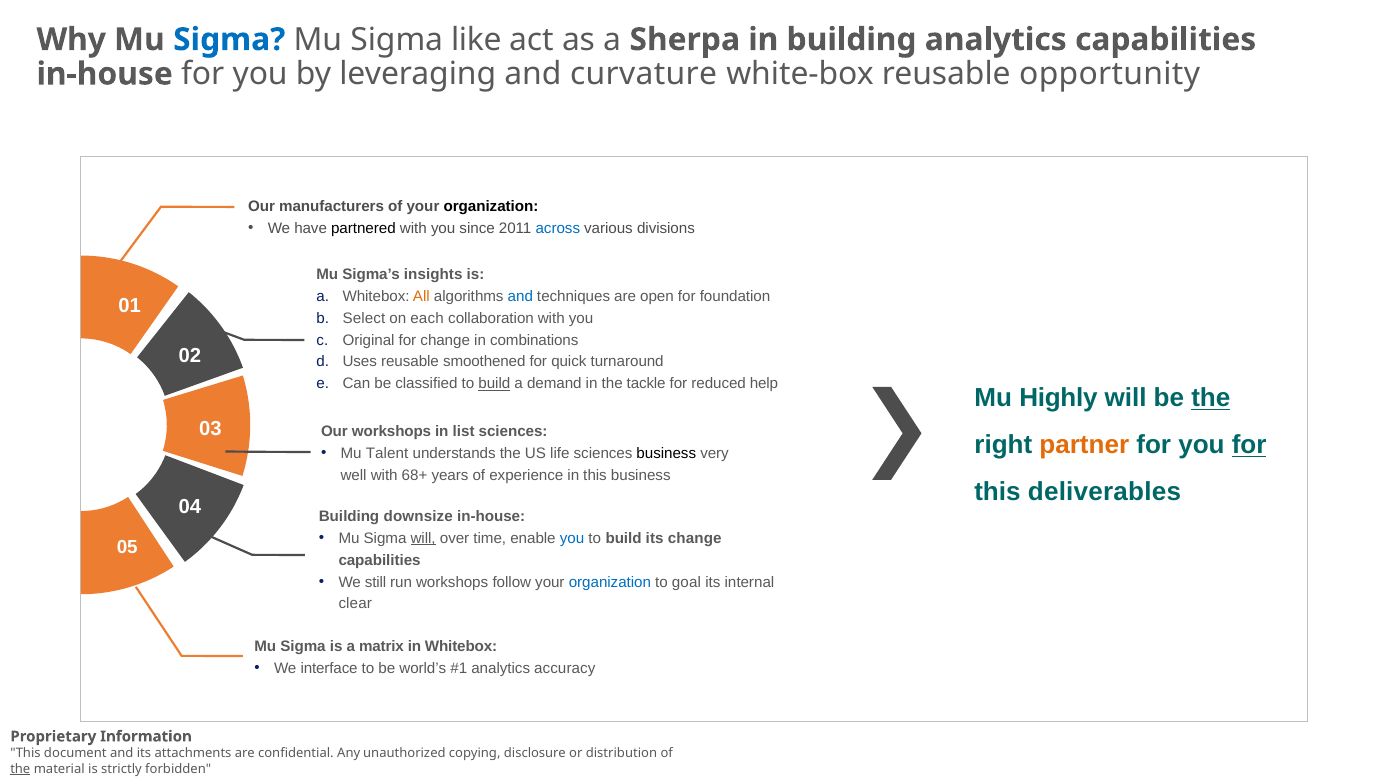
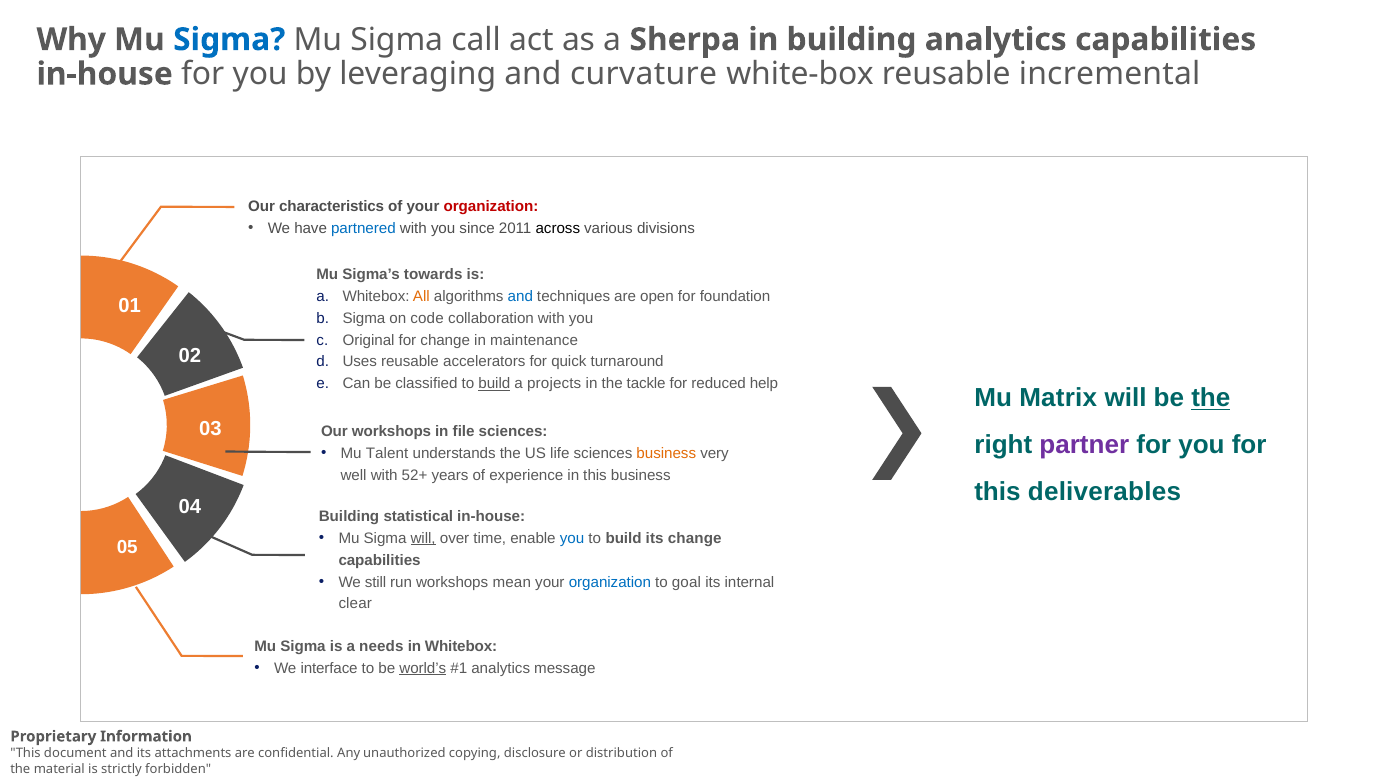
like: like -> call (476, 40)
opportunity: opportunity -> incremental (1110, 74)
manufacturers: manufacturers -> characteristics (332, 206)
organization colour: black -> red (491, 206)
partnered colour: black -> blue (363, 228)
across colour: blue -> black (558, 228)
insights: insights -> towards (433, 274)
Select: Select -> Sigma (364, 318)
each: each -> code (427, 318)
combinations: combinations -> maintenance (534, 340)
smoothened: smoothened -> accelerators (484, 362)
demand: demand -> projects (554, 384)
Highly: Highly -> Matrix (1058, 398)
list: list -> file (464, 431)
partner colour: orange -> purple (1084, 445)
for underline: present -> none (1249, 445)
business colour: black -> orange (666, 453)
68+: 68+ -> 52+ (415, 475)
downsize: downsize -> statistical (418, 516)
follow: follow -> mean (512, 582)
matrix: matrix -> needs (381, 646)
world’s underline: none -> present (423, 668)
accuracy: accuracy -> message (565, 668)
the underline: present -> none (20, 769)
